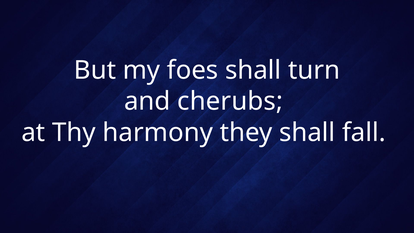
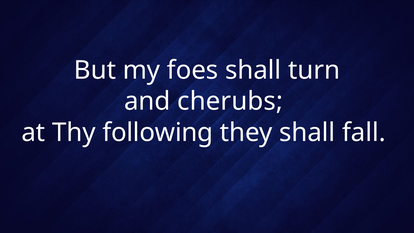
harmony: harmony -> following (158, 132)
